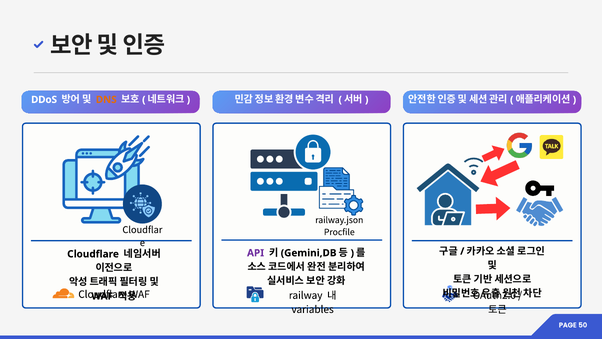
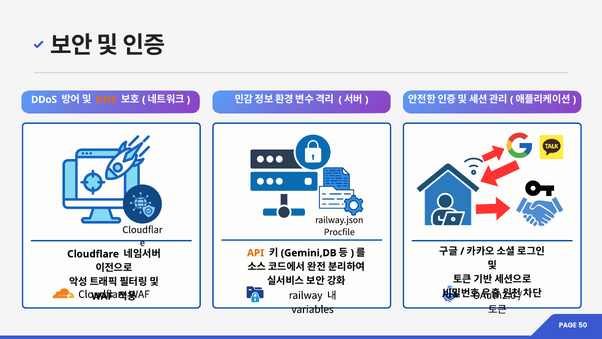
API colour: purple -> orange (256, 253)
